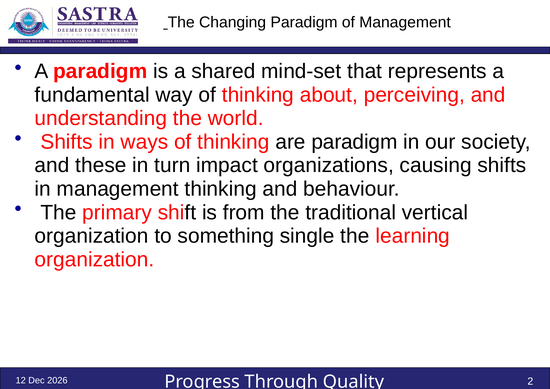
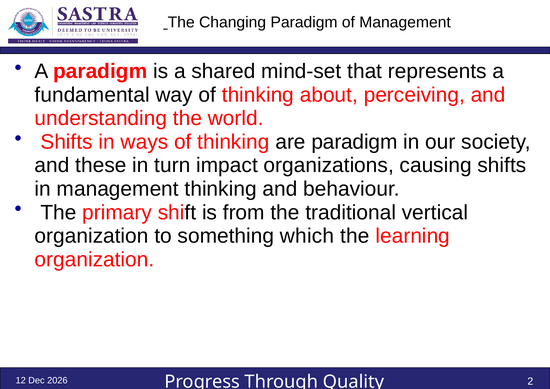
single: single -> which (307, 236)
